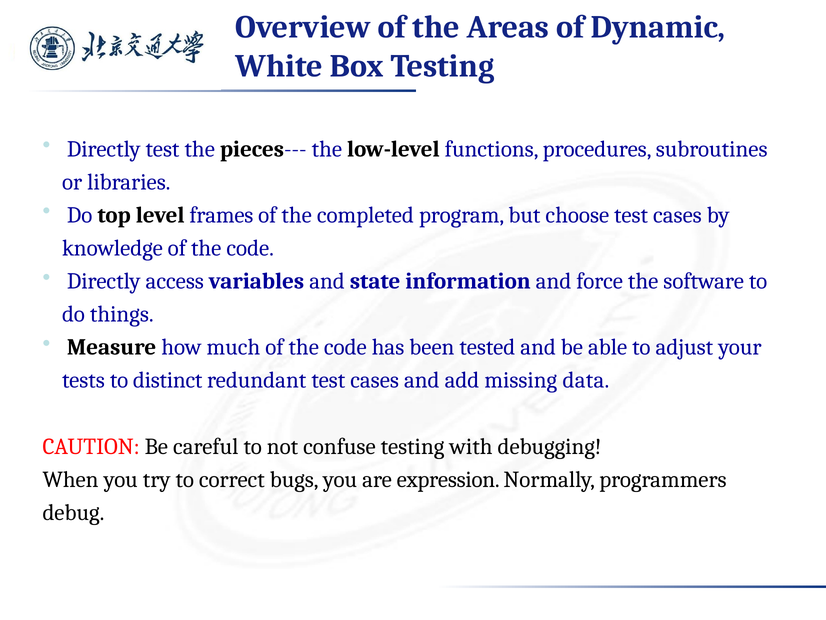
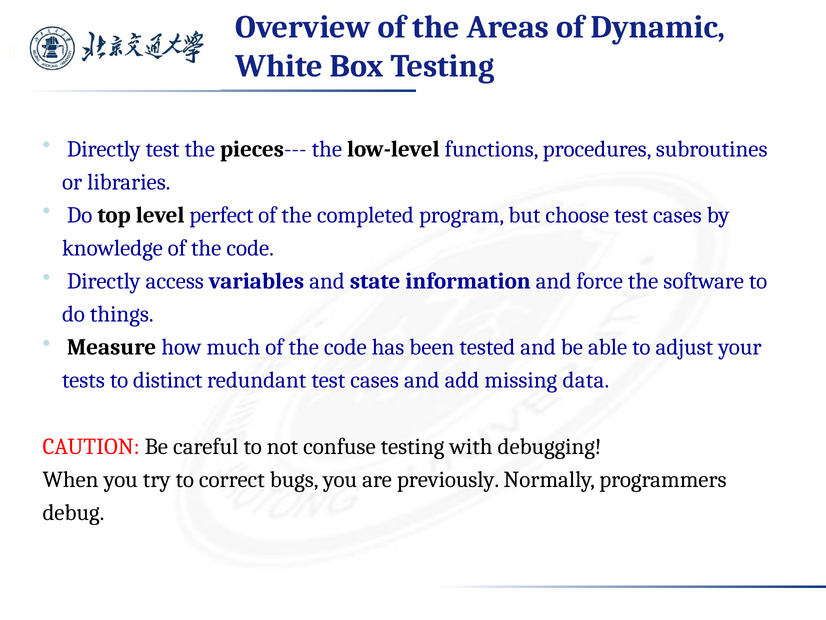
frames: frames -> perfect (221, 215)
expression: expression -> previously (448, 479)
